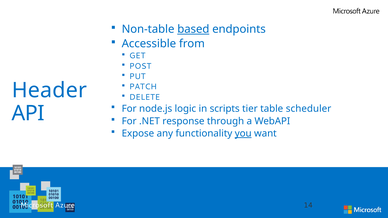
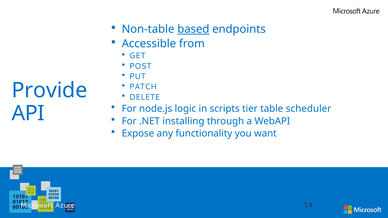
Header: Header -> Provide (49, 90)
response: response -> installing (183, 121)
you underline: present -> none (243, 134)
